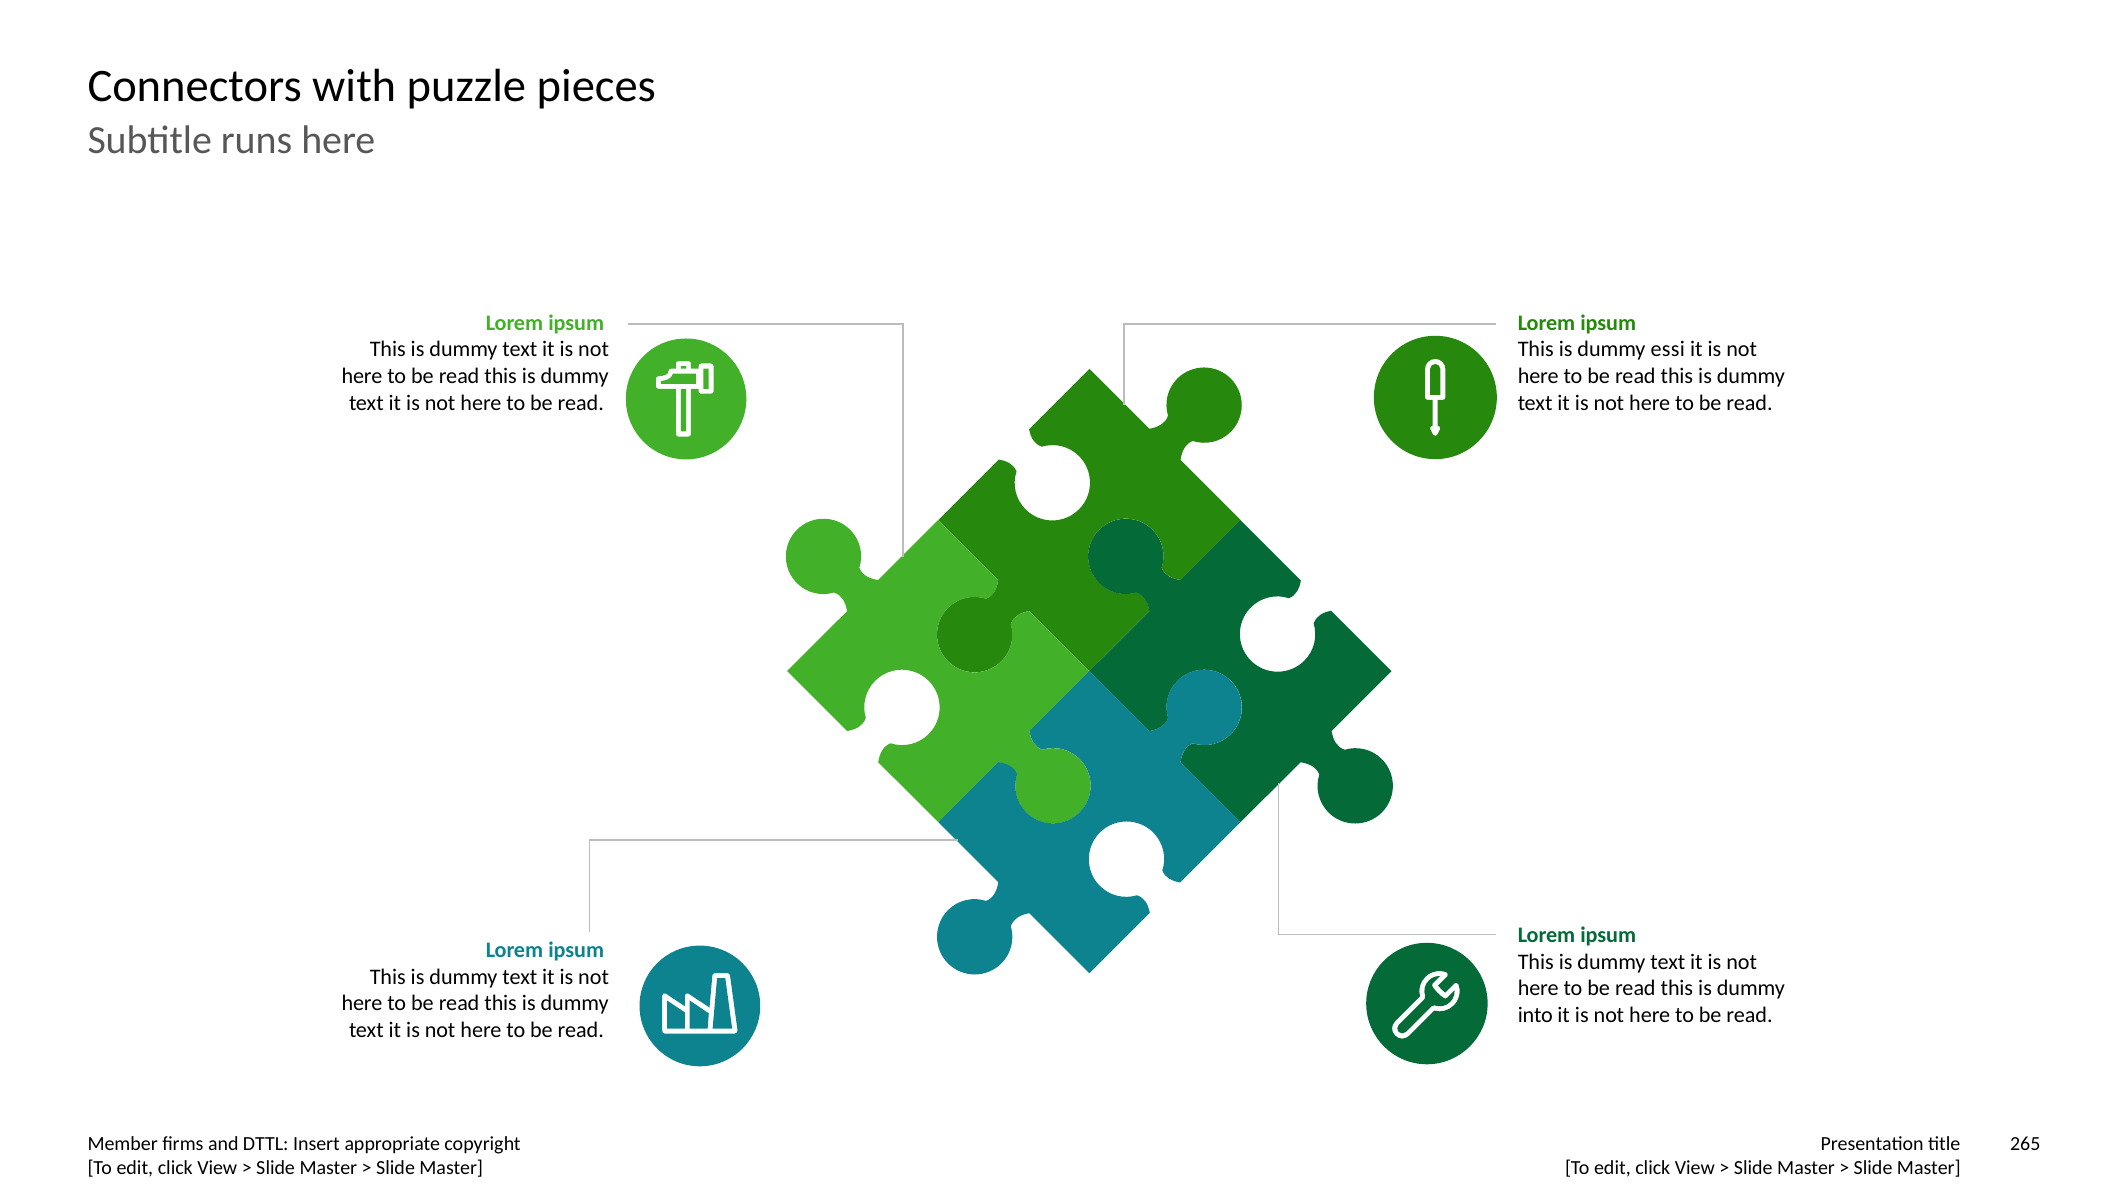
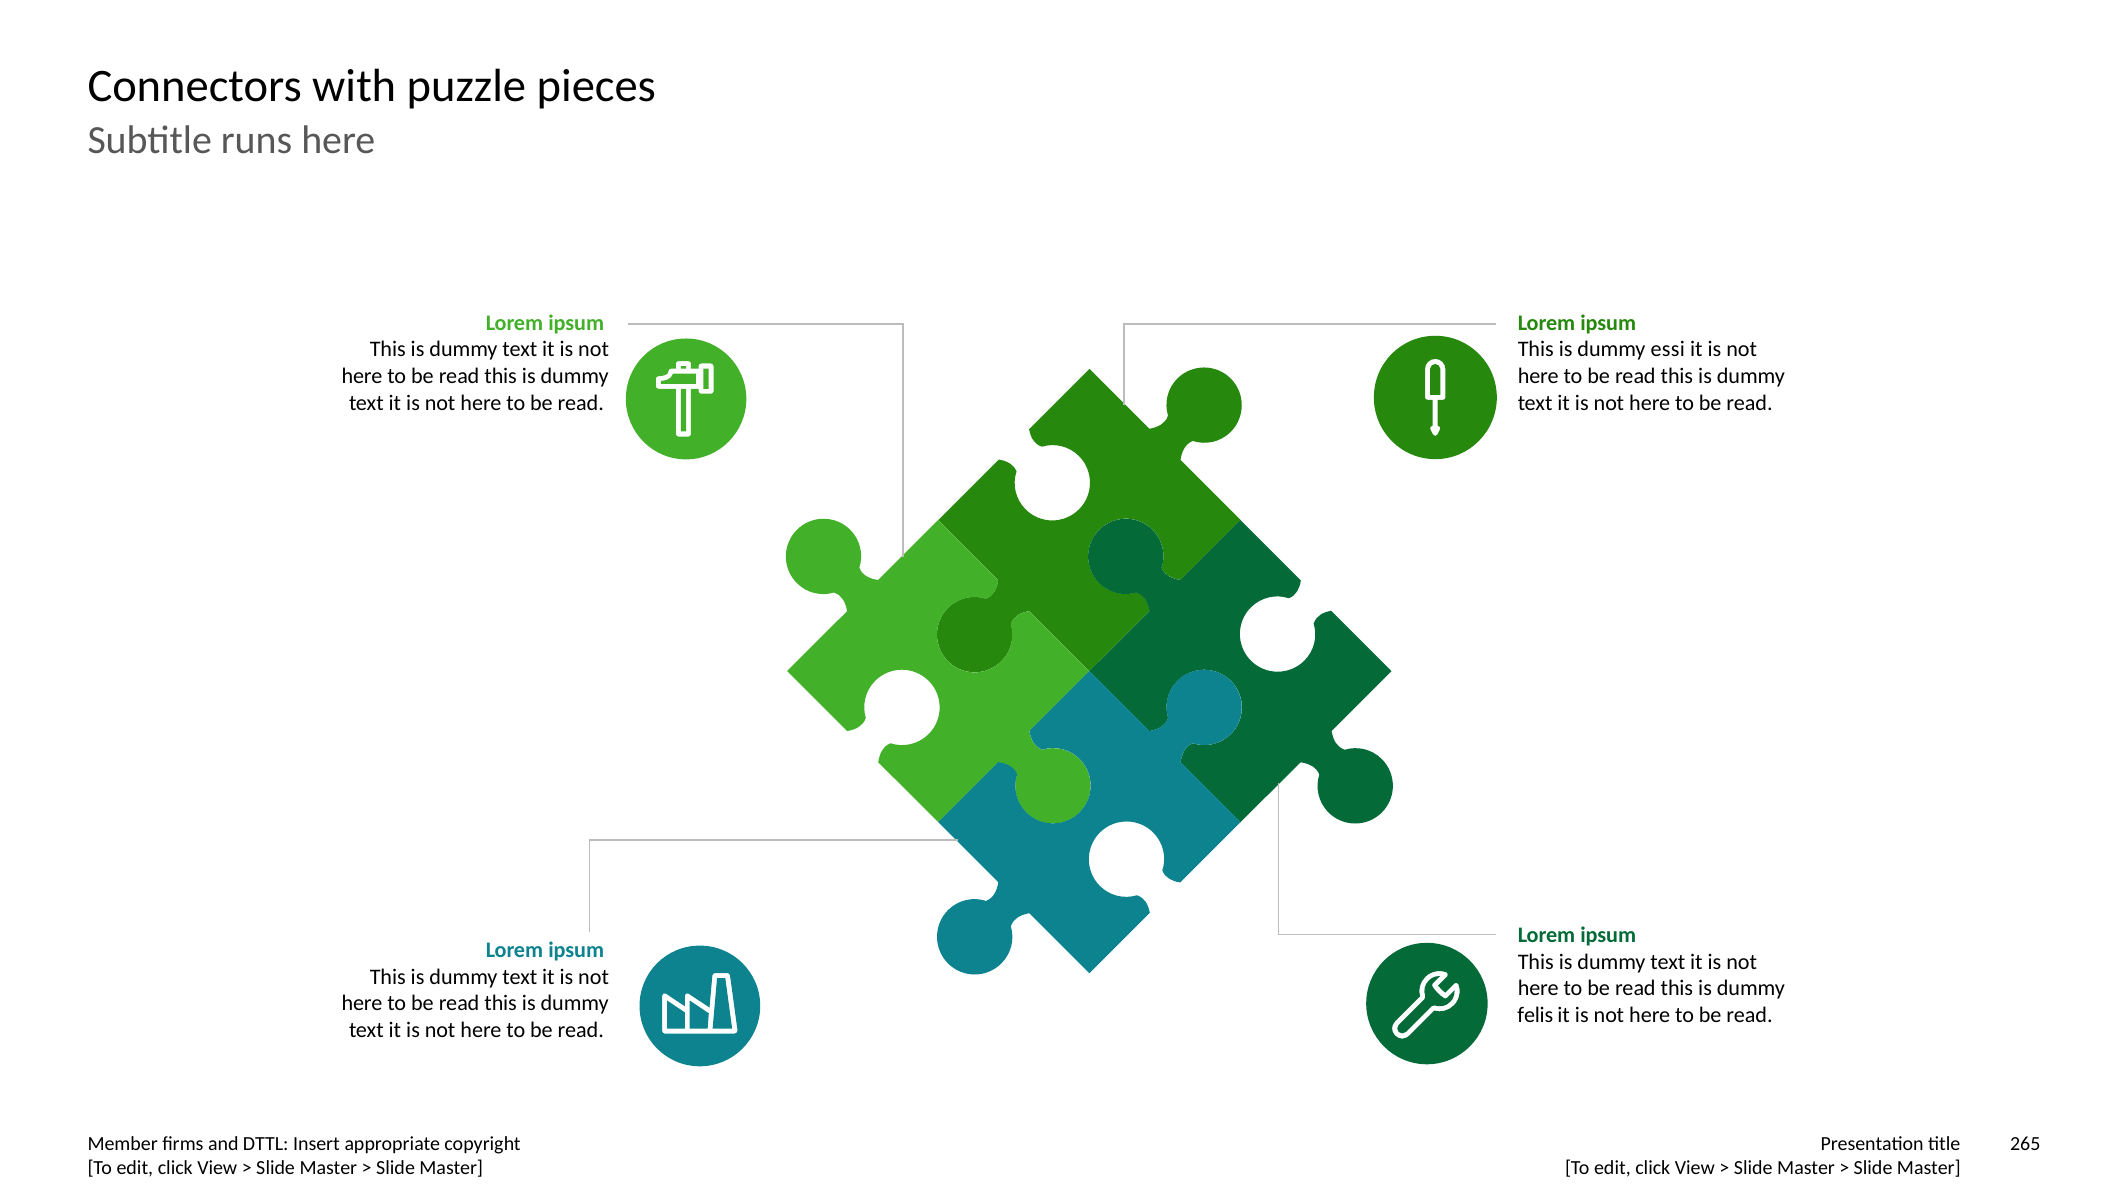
into: into -> felis (1535, 1015)
